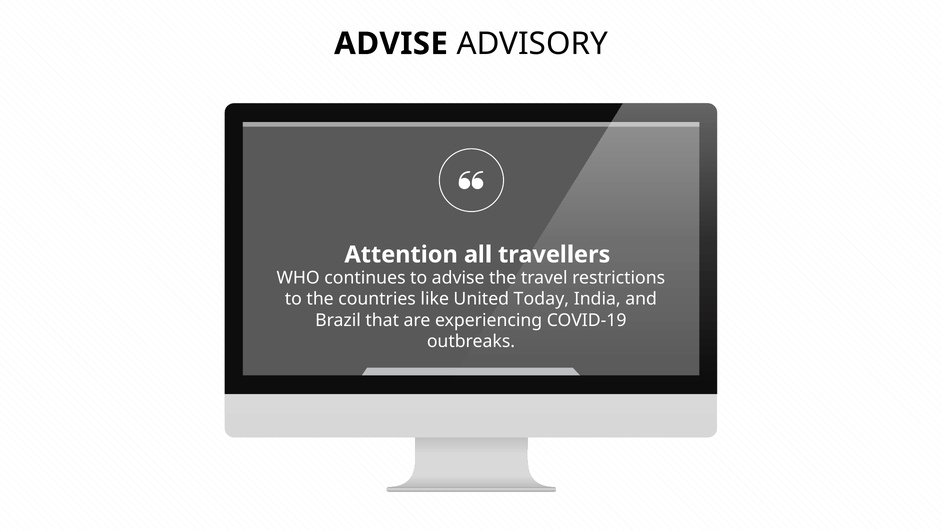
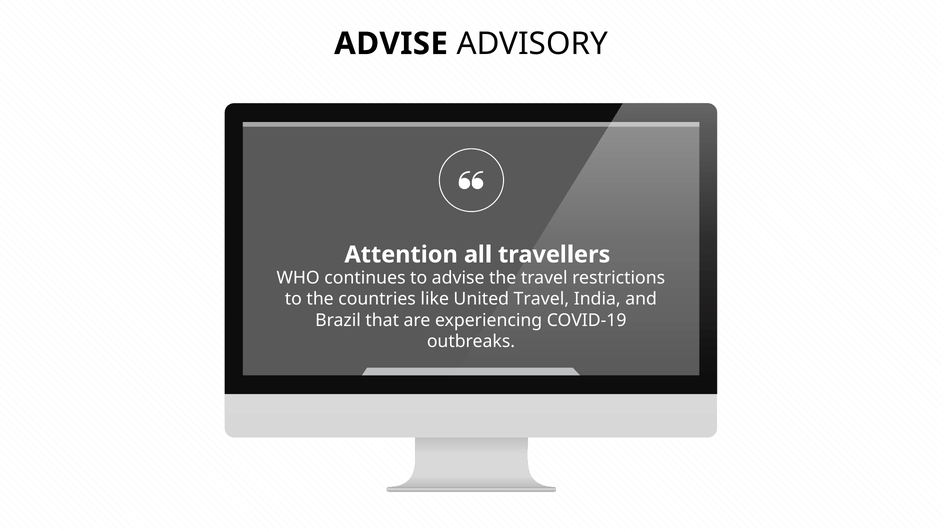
United Today: Today -> Travel (541, 299)
